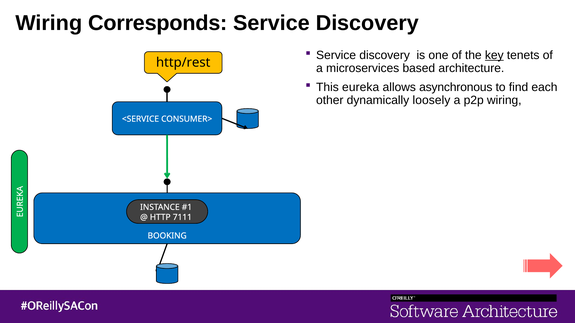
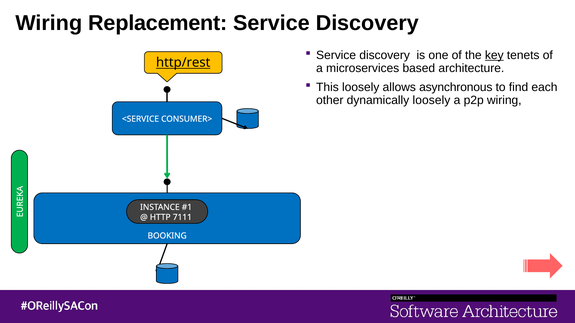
Corresponds: Corresponds -> Replacement (158, 23)
http/rest underline: none -> present (183, 63)
This eureka: eureka -> loosely (361, 87)
